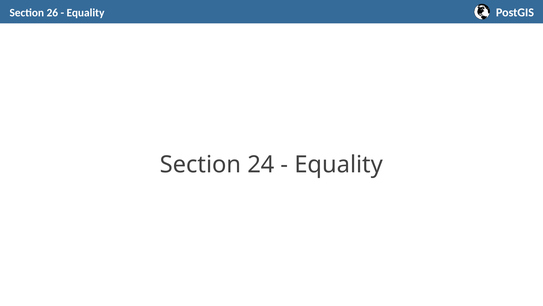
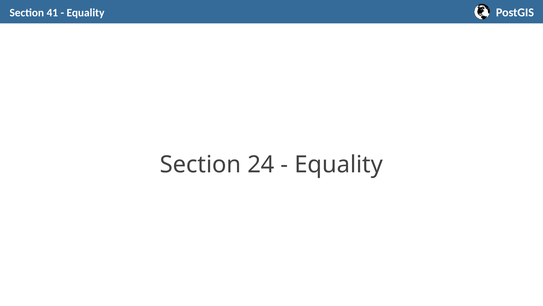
26: 26 -> 41 (52, 13)
